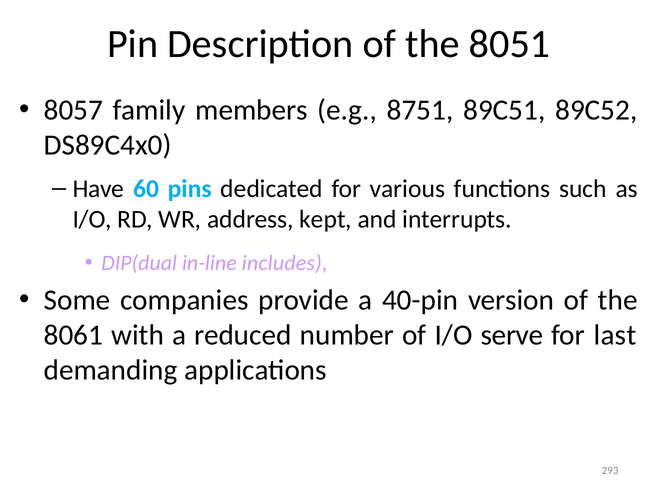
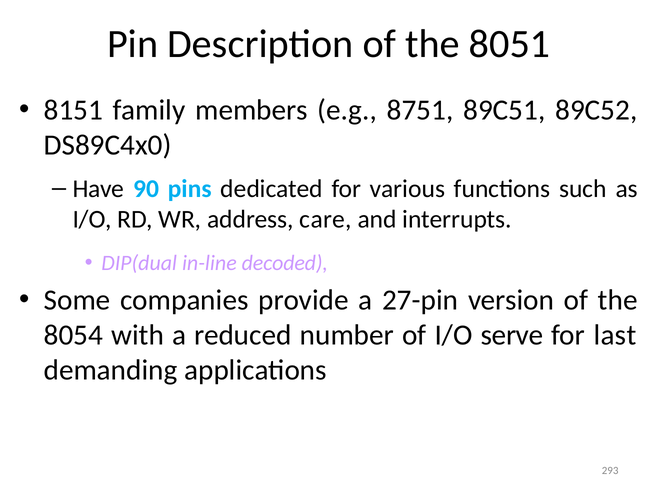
8057: 8057 -> 8151 (73, 110)
60: 60 -> 90 (146, 189)
kept: kept -> care (325, 220)
includes: includes -> decoded (285, 263)
40-pin: 40-pin -> 27-pin (420, 300)
8061: 8061 -> 8054 (73, 335)
